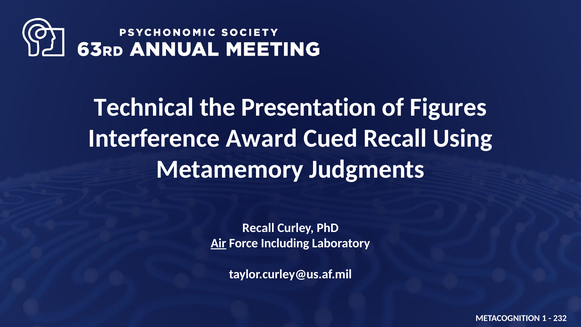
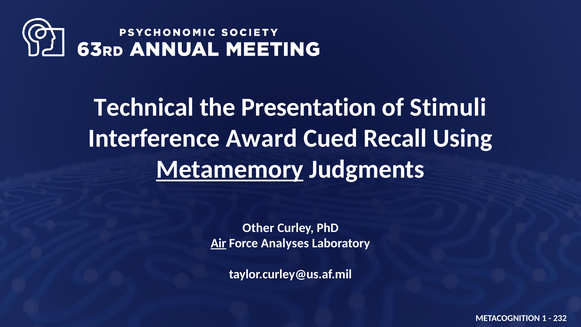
Figures: Figures -> Stimuli (448, 107)
Metamemory underline: none -> present (230, 169)
Recall: Recall -> Other (258, 228)
Including: Including -> Analyses (285, 243)
